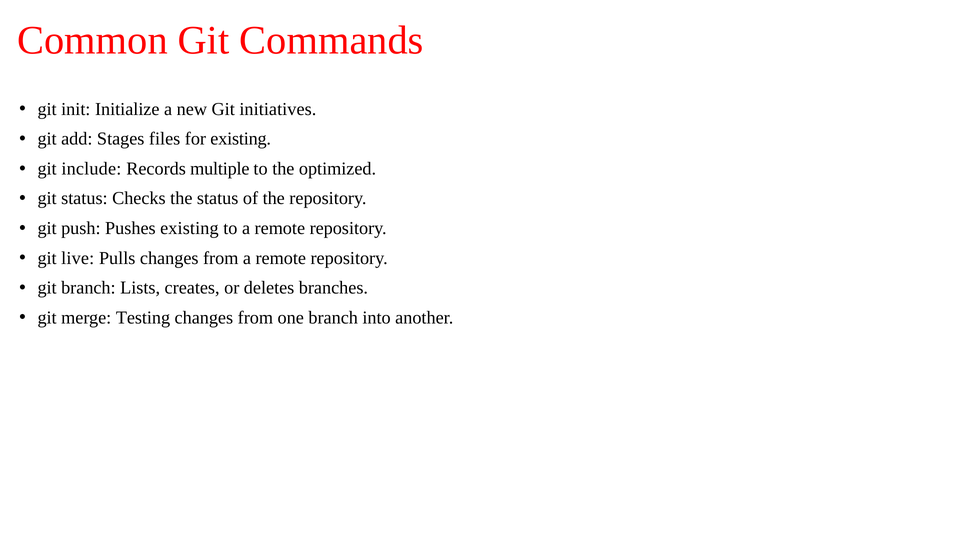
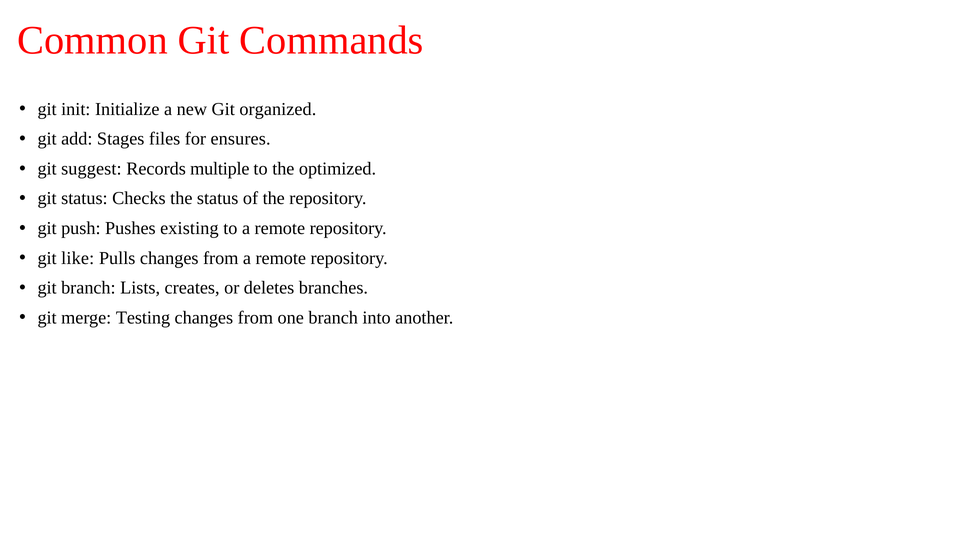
initiatives: initiatives -> organized (278, 109)
for existing: existing -> ensures (241, 139)
include: include -> suggest (91, 169)
live: live -> like (78, 258)
